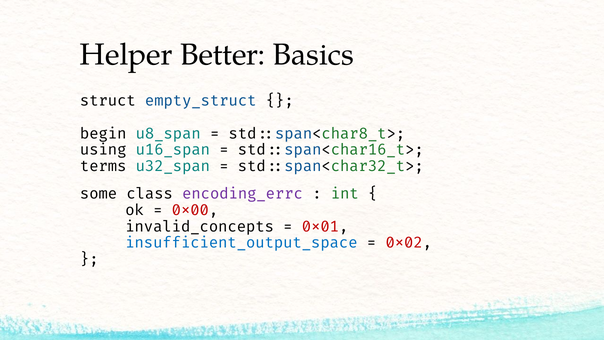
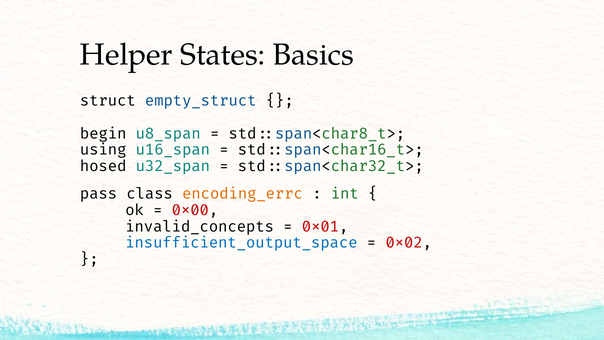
Better: Better -> States (223, 55)
terms: terms -> hosed (103, 166)
some: some -> pass (99, 194)
encoding_errc colour: purple -> orange (243, 194)
